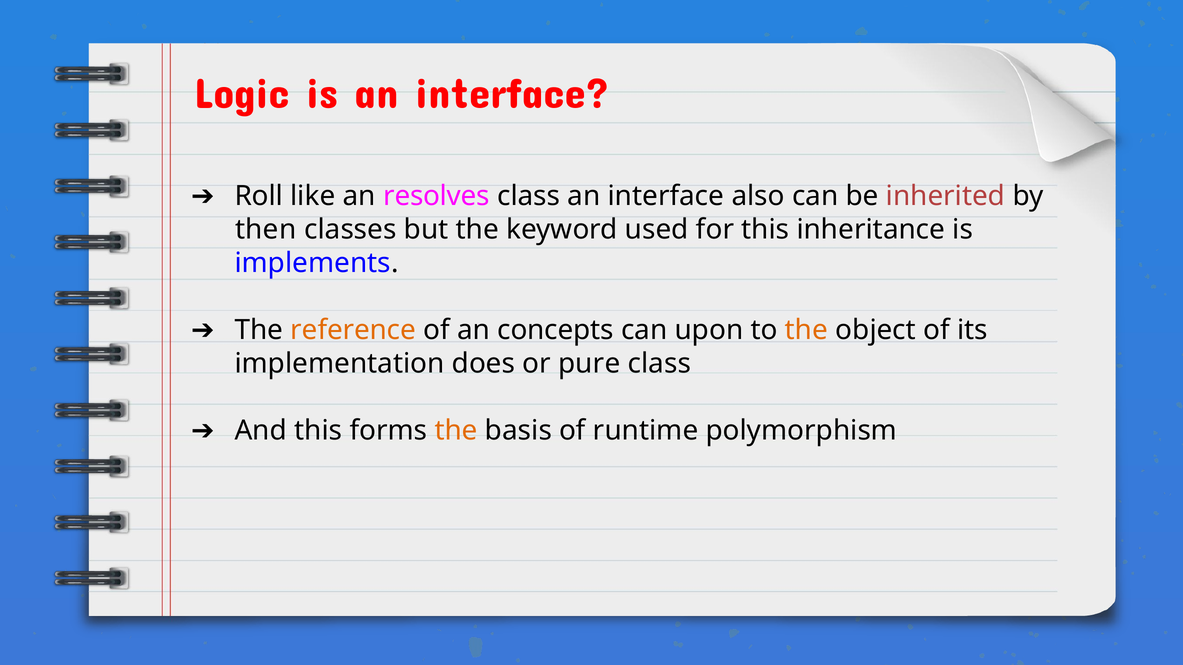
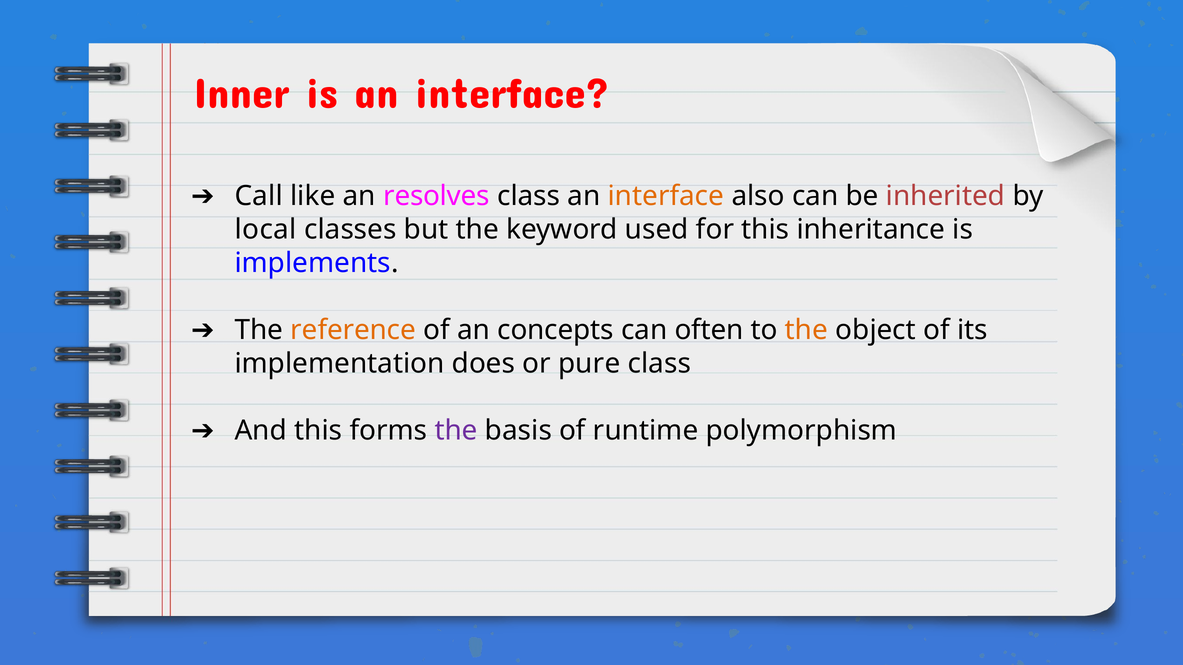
Logic: Logic -> Inner (242, 94)
Roll: Roll -> Call (259, 196)
interface colour: black -> orange (666, 196)
then: then -> local (266, 230)
upon: upon -> often (709, 330)
the colour: orange -> purple (456, 431)
